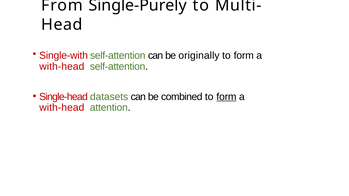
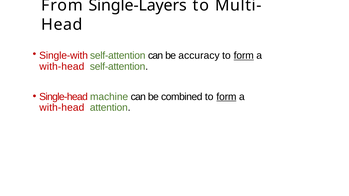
Single-Purely: Single-Purely -> Single-Layers (138, 5)
originally: originally -> accuracy (199, 56)
form underline: none -> present (244, 56)
datasets: datasets -> machine (109, 97)
